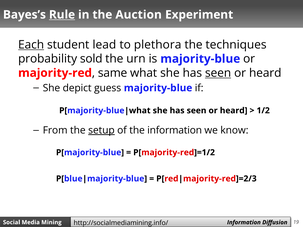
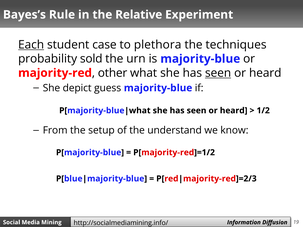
Rule underline: present -> none (62, 15)
Auction: Auction -> Relative (139, 15)
lead: lead -> case (104, 45)
same: same -> other (113, 73)
setup underline: present -> none (101, 130)
the information: information -> understand (175, 130)
